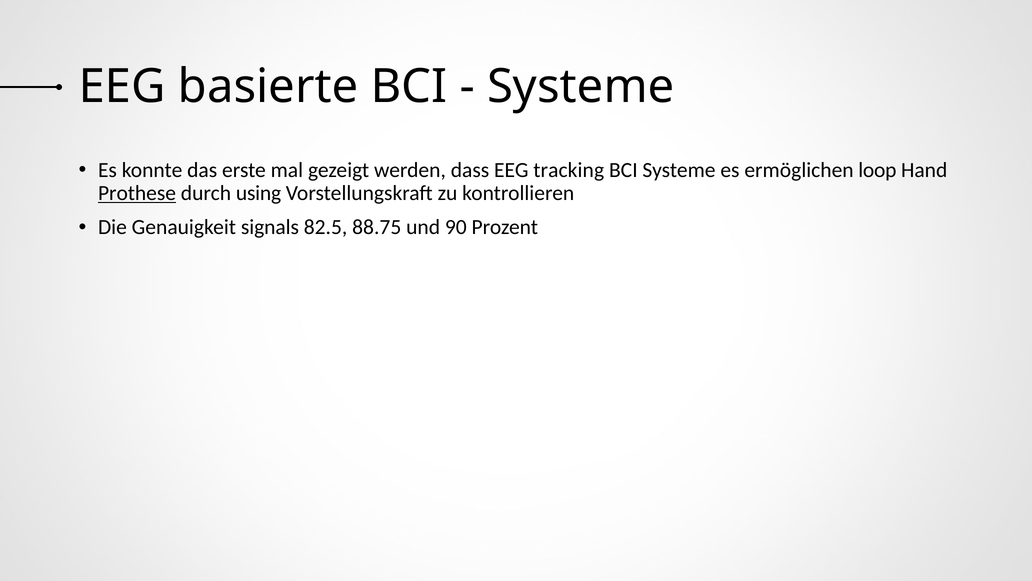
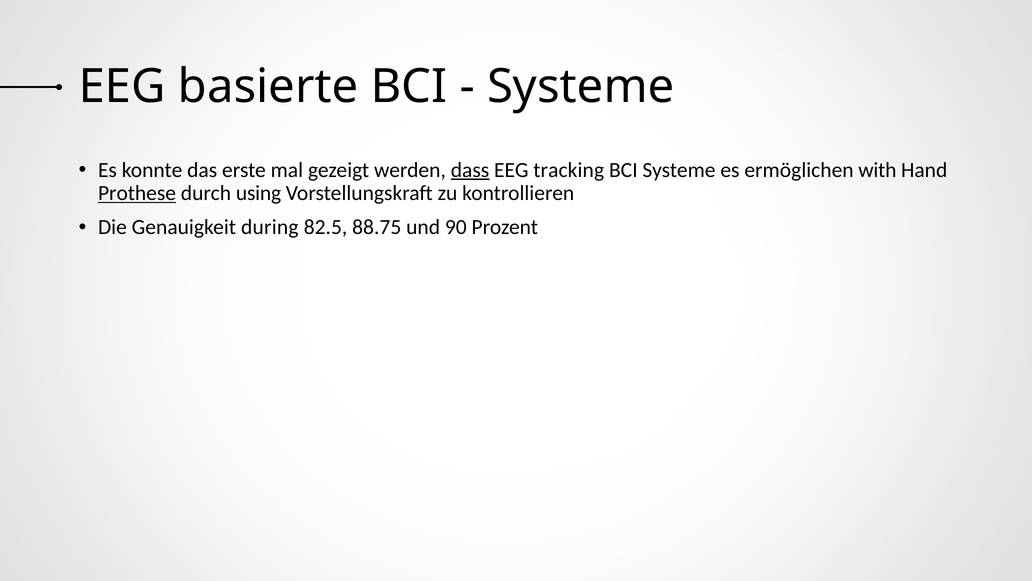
dass underline: none -> present (470, 170)
loop: loop -> with (877, 170)
signals: signals -> during (270, 227)
